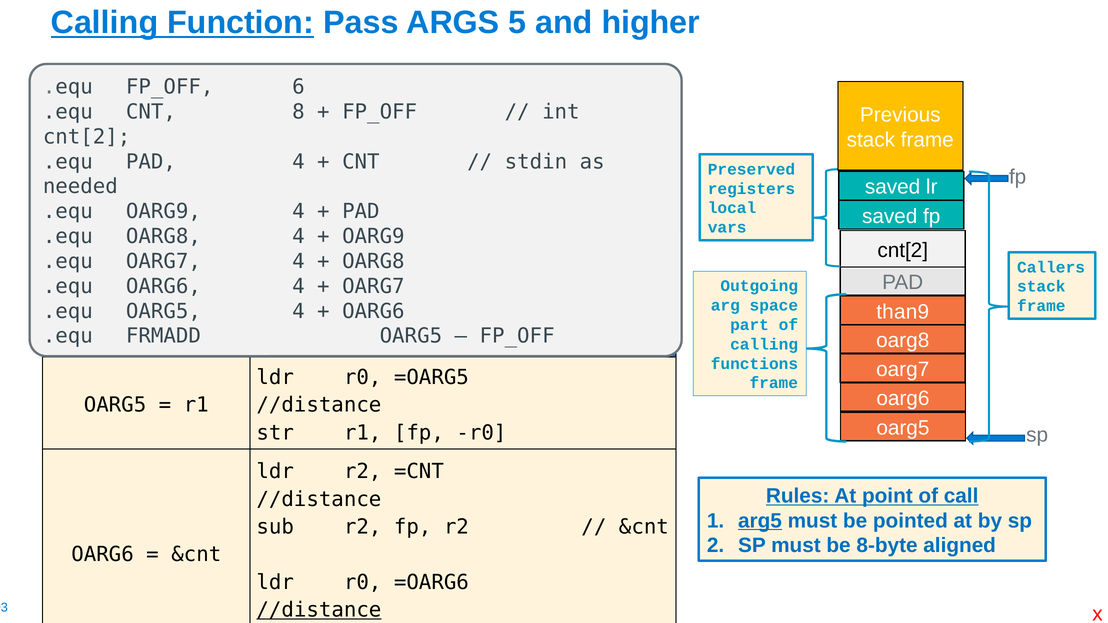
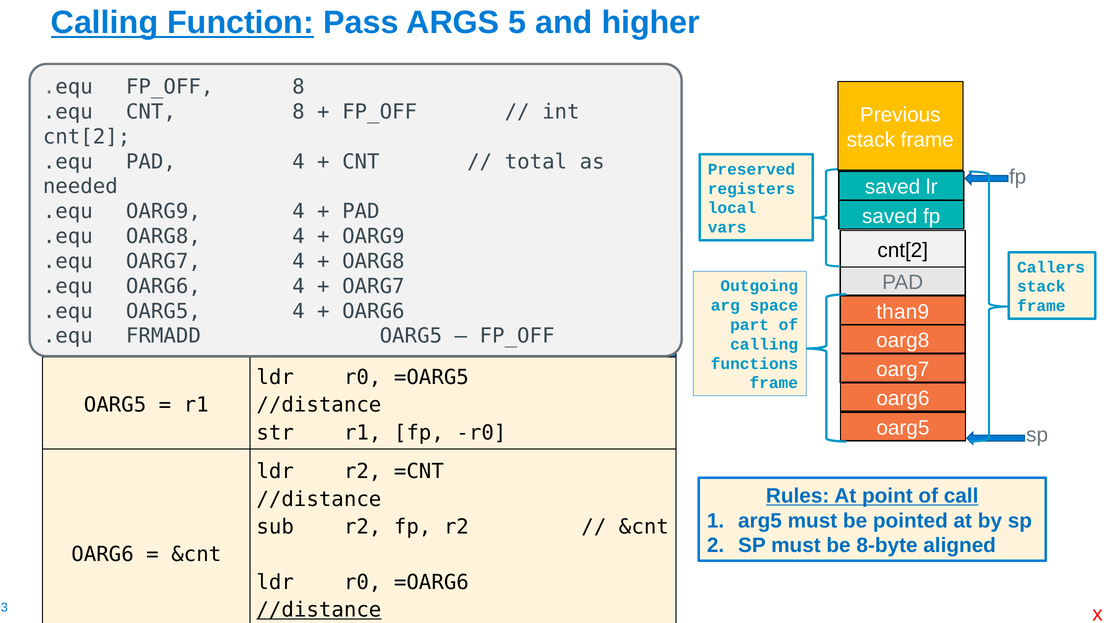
FP_OFF 6: 6 -> 8 (298, 87)
stdin: stdin -> total (536, 162)
arg5 underline: present -> none (760, 521)
